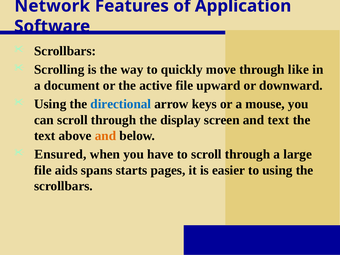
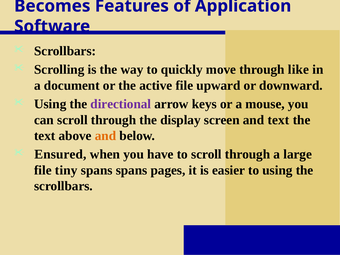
Network: Network -> Becomes (52, 6)
directional colour: blue -> purple (121, 104)
aids: aids -> tiny (66, 170)
spans starts: starts -> spans (132, 170)
